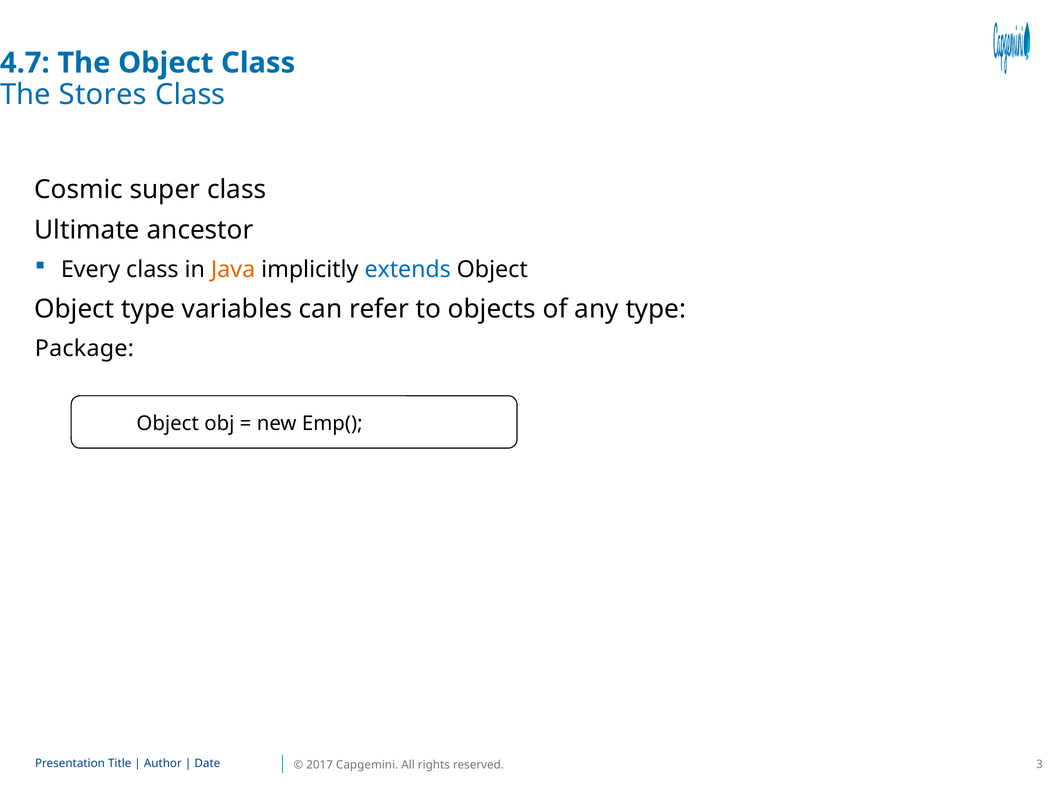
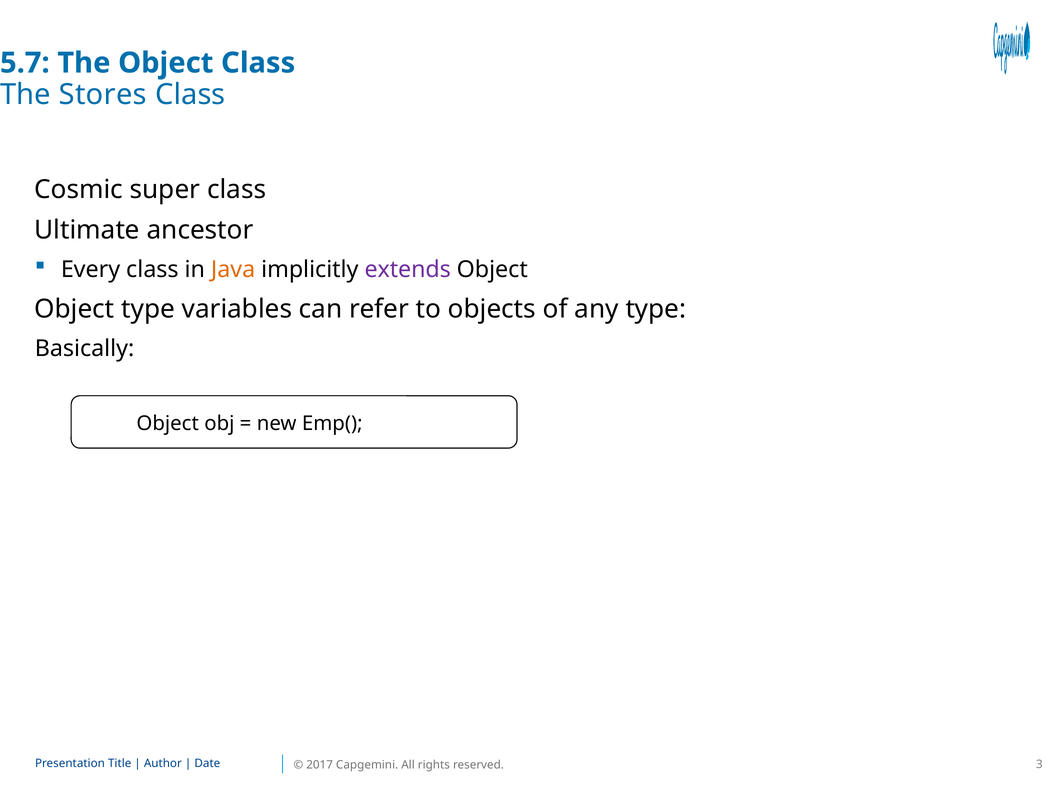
4.7: 4.7 -> 5.7 (25, 63)
extends colour: blue -> purple (408, 270)
Package: Package -> Basically (85, 349)
